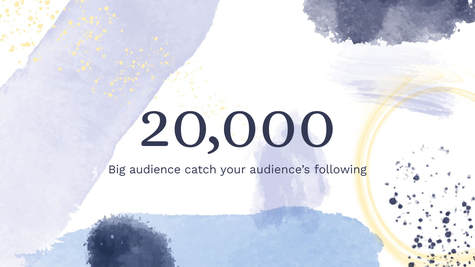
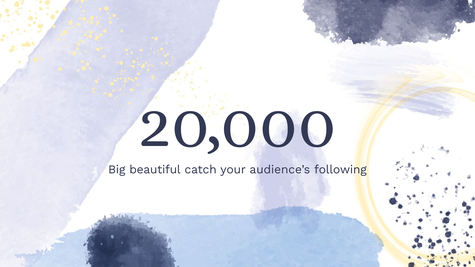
audience: audience -> beautiful (155, 170)
